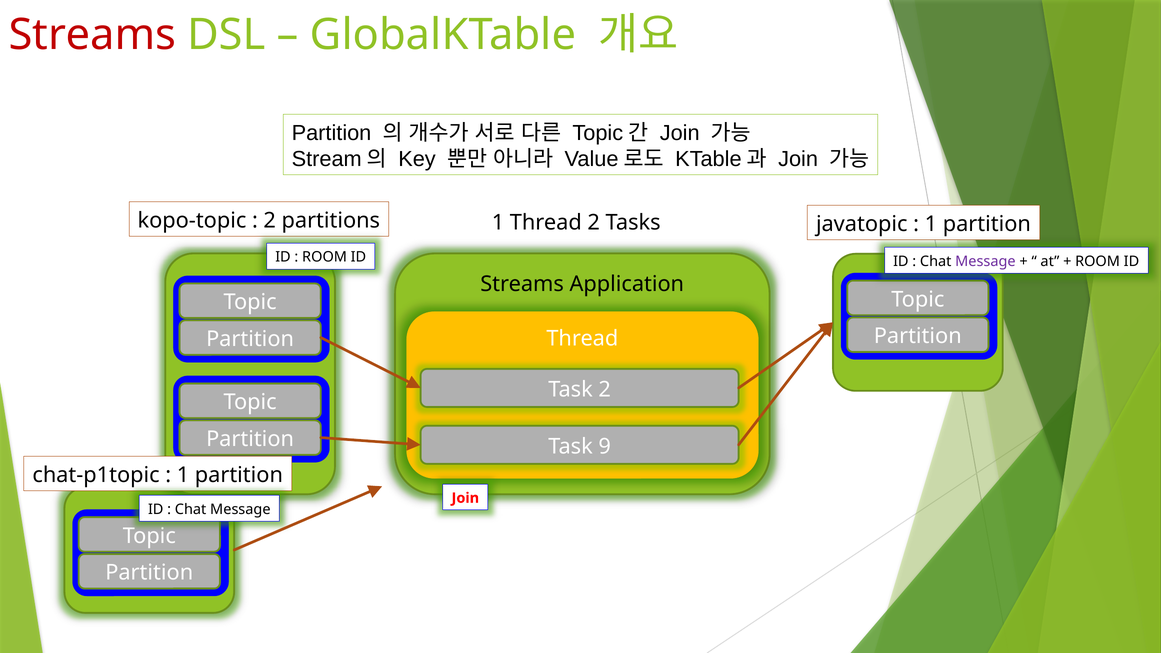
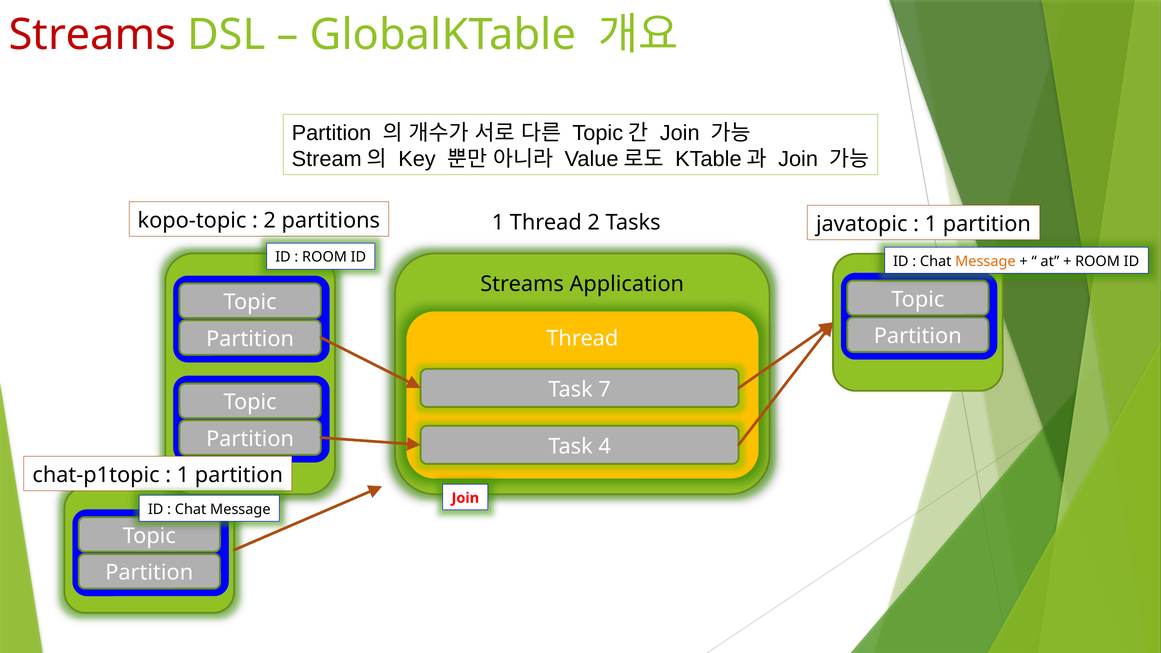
Message colour: purple -> orange (985, 261)
Task 2: 2 -> 7 (605, 389)
9: 9 -> 4 (605, 446)
